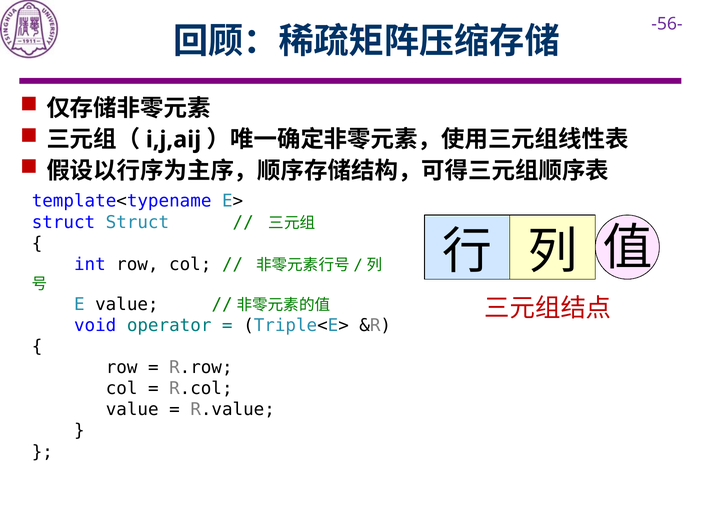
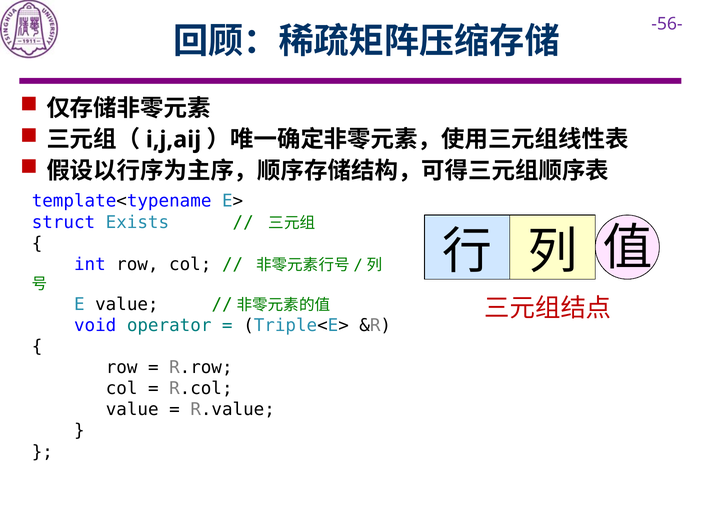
struct Struct: Struct -> Exists (137, 222)
